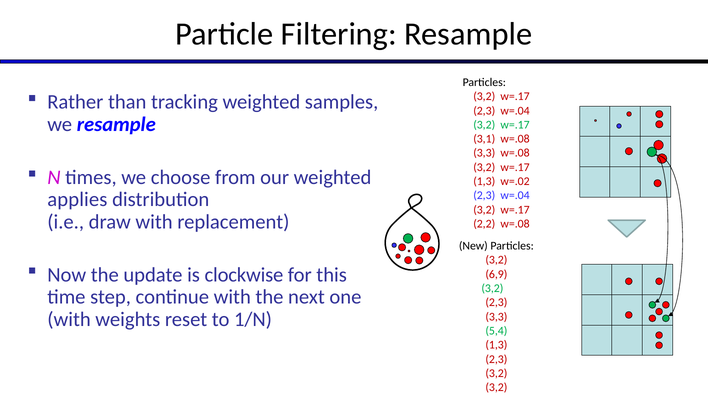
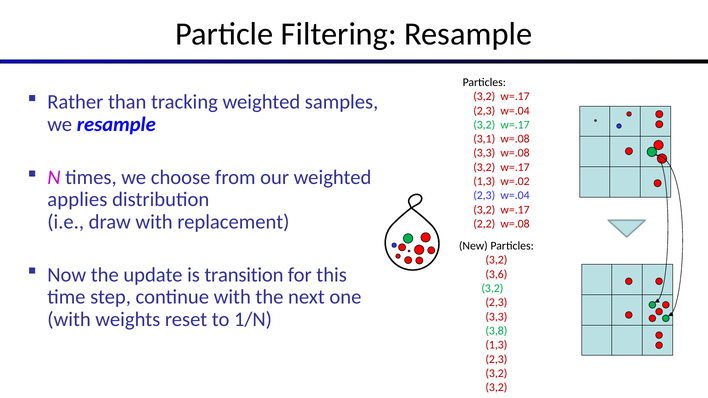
clockwise: clockwise -> transition (244, 275)
6,9: 6,9 -> 3,6 (496, 274)
5,4: 5,4 -> 3,8 (496, 331)
